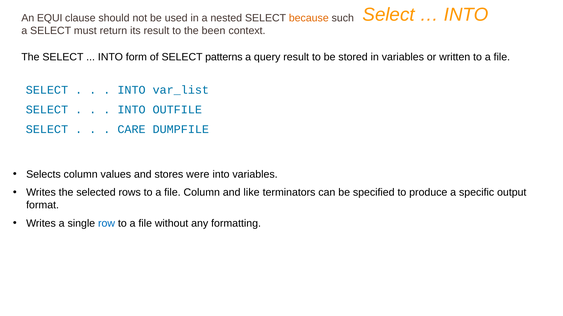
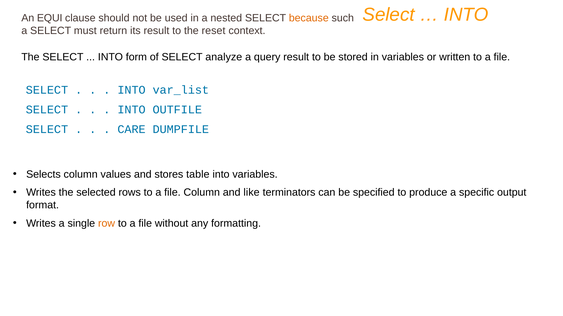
been: been -> reset (214, 31)
patterns: patterns -> analyze (224, 57)
were: were -> table (198, 175)
row colour: blue -> orange (107, 224)
